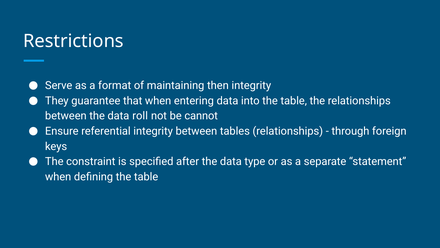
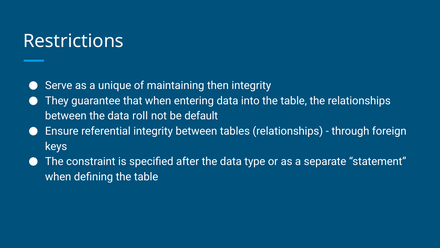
format: format -> unique (115, 85)
cannot: cannot -> default (201, 116)
